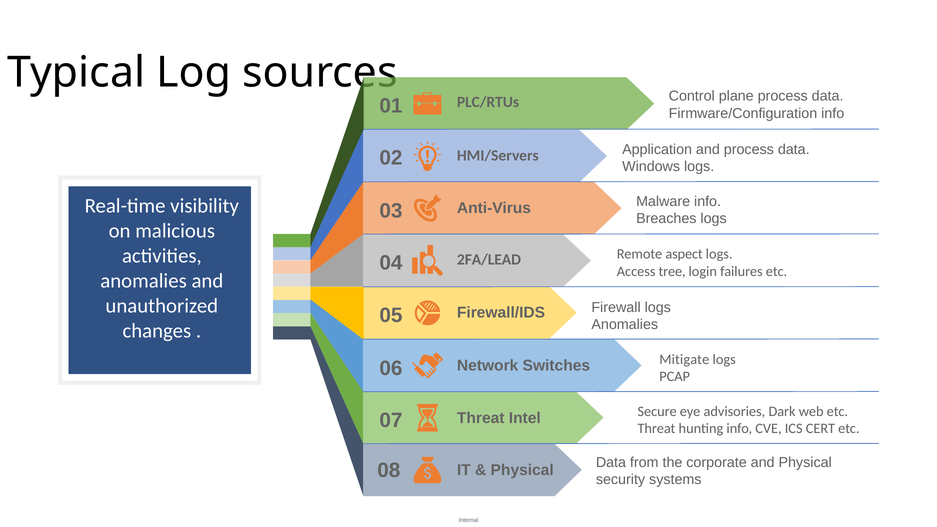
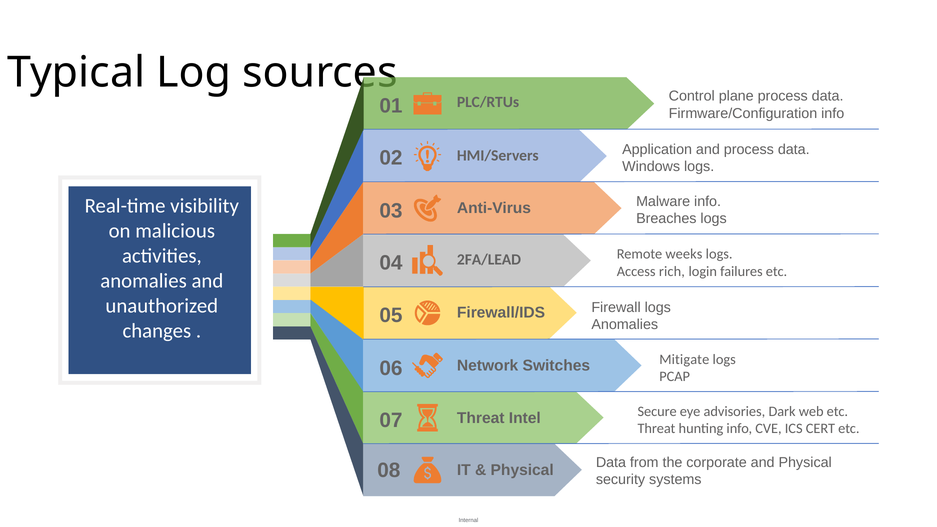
aspect: aspect -> weeks (684, 254)
tree: tree -> rich (672, 271)
